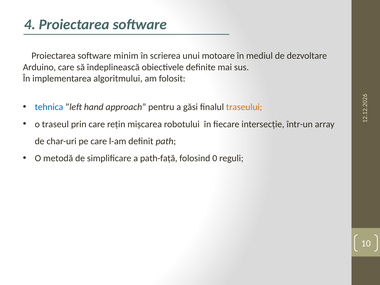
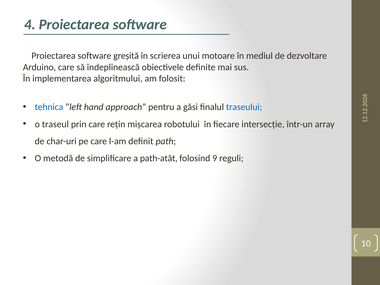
minim: minim -> greșită (126, 56)
traseului colour: orange -> blue (244, 107)
path-față: path-față -> path-atât (159, 158)
folosind 0: 0 -> 9 (215, 158)
